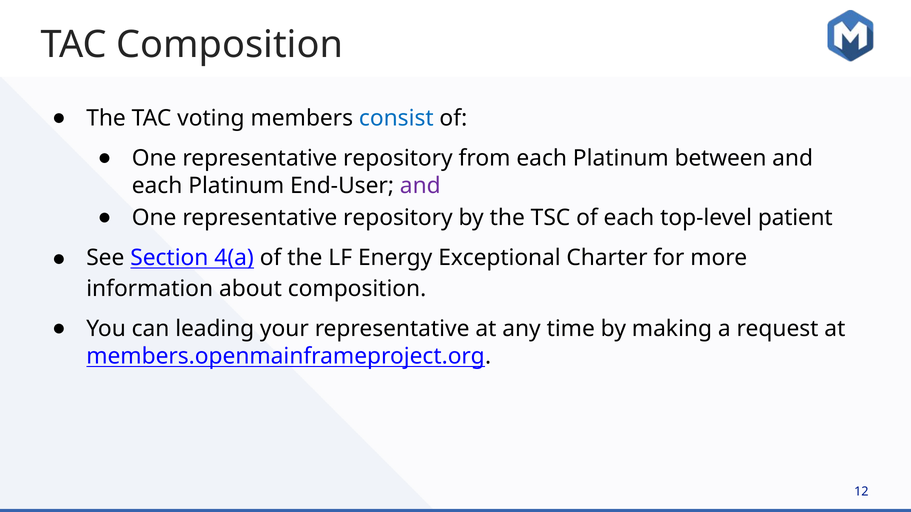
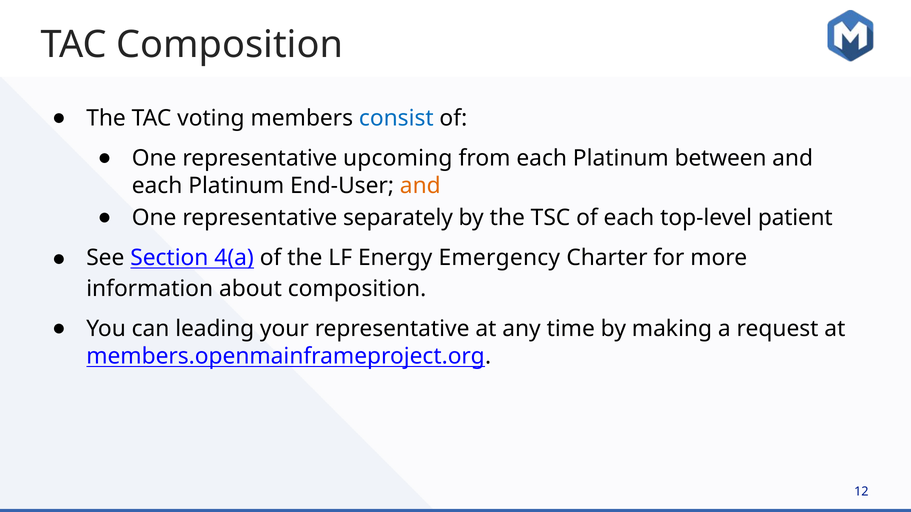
repository: repository -> upcoming (398, 158)
and colour: purple -> orange (420, 186)
repository: repository -> separately (398, 218)
Exceptional: Exceptional -> Emergency (499, 258)
